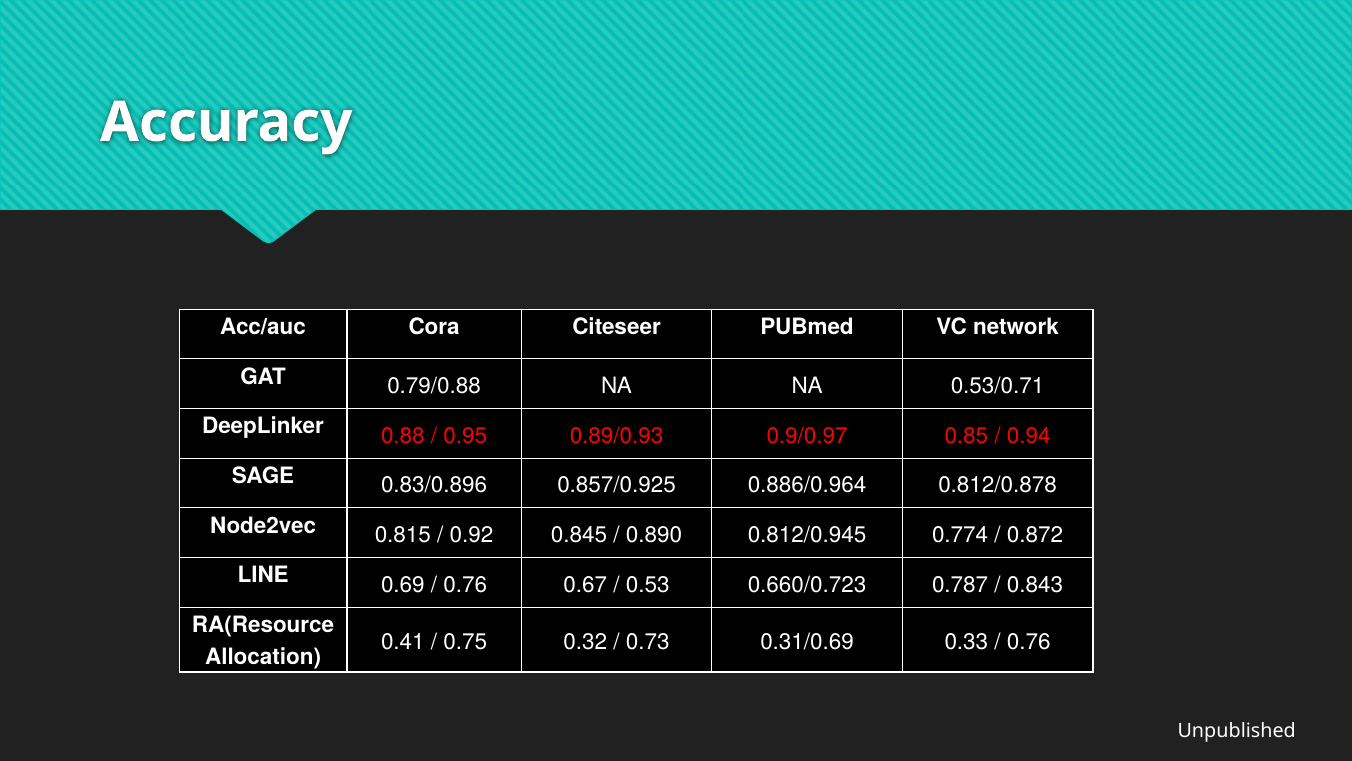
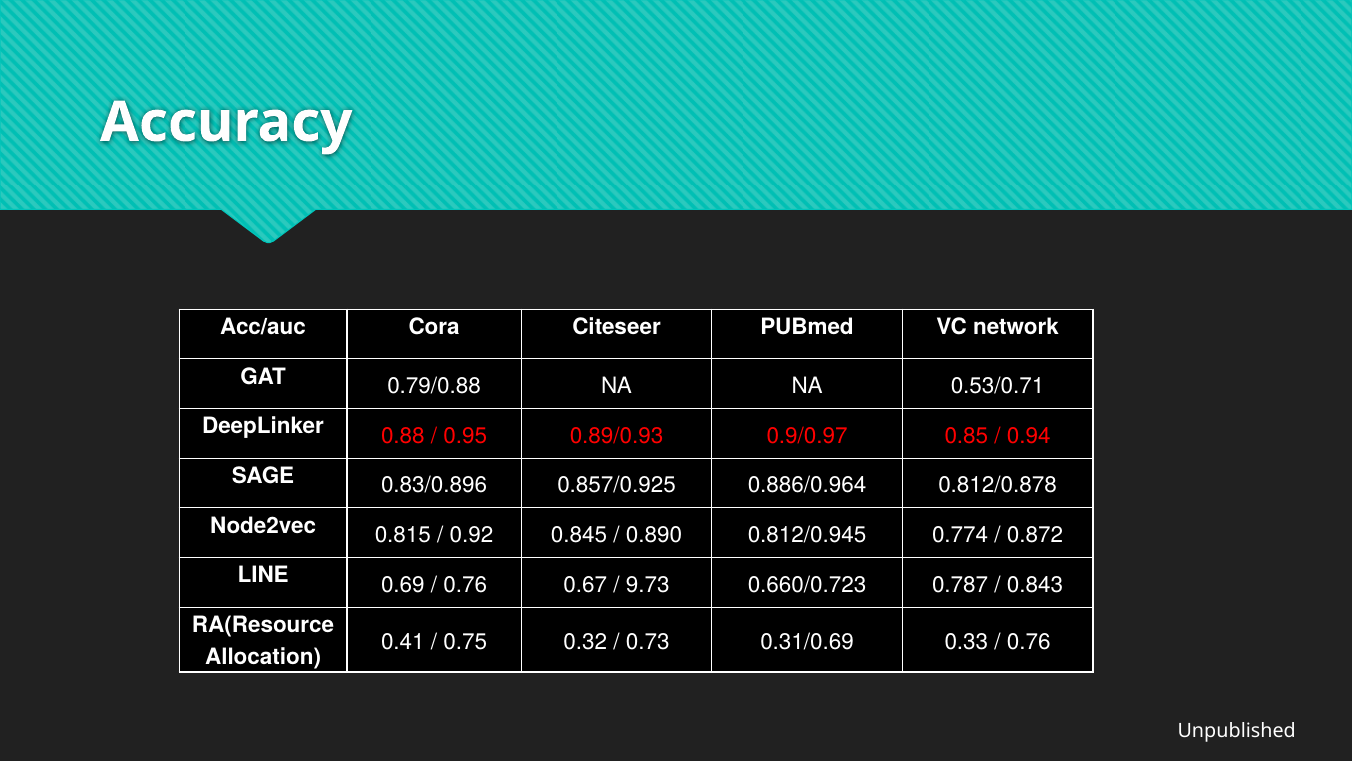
0.53: 0.53 -> 9.73 (648, 584)
